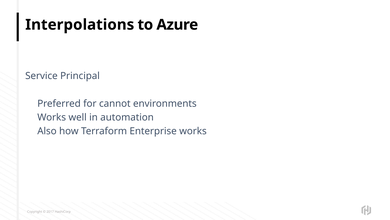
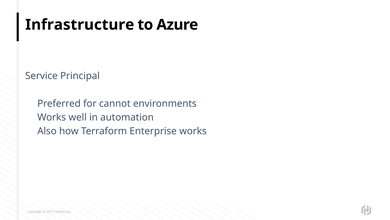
Interpolations: Interpolations -> Infrastructure (80, 25)
